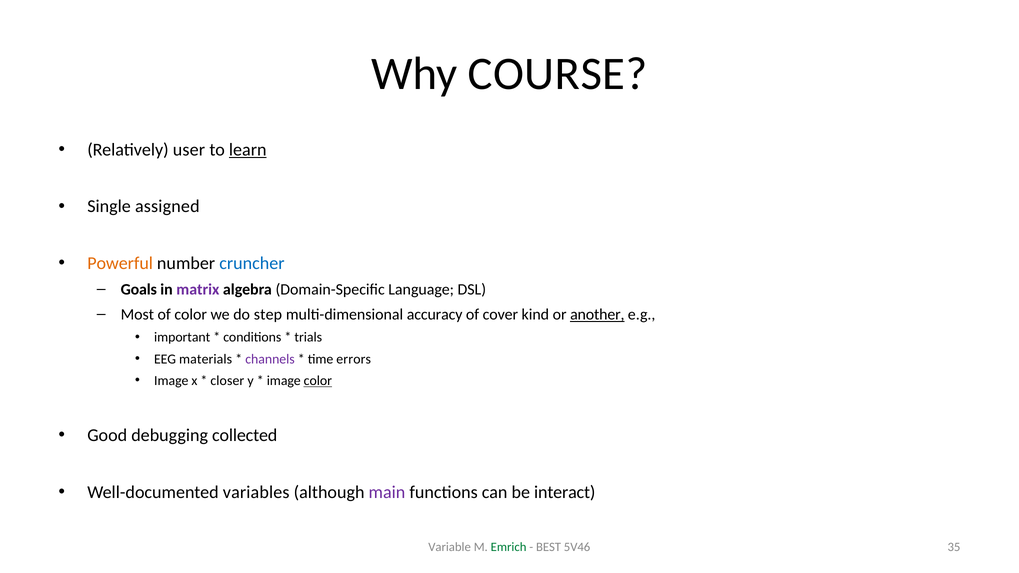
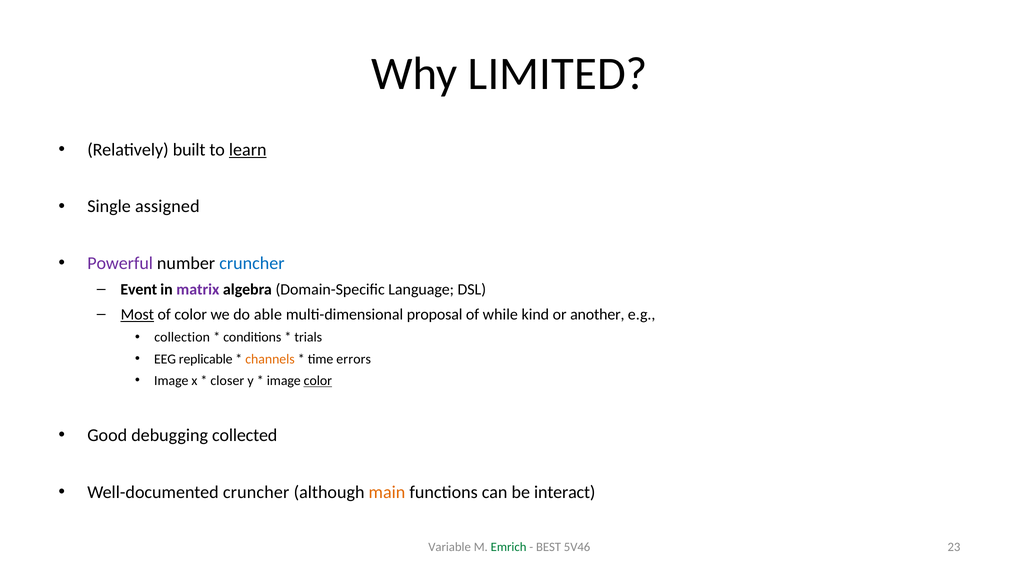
COURSE: COURSE -> LIMITED (558, 74)
user: user -> built (189, 150)
Powerful colour: orange -> purple (120, 264)
Goals: Goals -> Event (139, 290)
Most underline: none -> present (137, 315)
step: step -> able (268, 315)
accuracy: accuracy -> proposal (435, 315)
cover: cover -> while (500, 315)
another underline: present -> none (597, 315)
important: important -> collection (182, 338)
materials: materials -> replicable (206, 359)
channels colour: purple -> orange (270, 359)
Well-documented variables: variables -> cruncher (256, 492)
main colour: purple -> orange (387, 492)
35: 35 -> 23 (954, 547)
